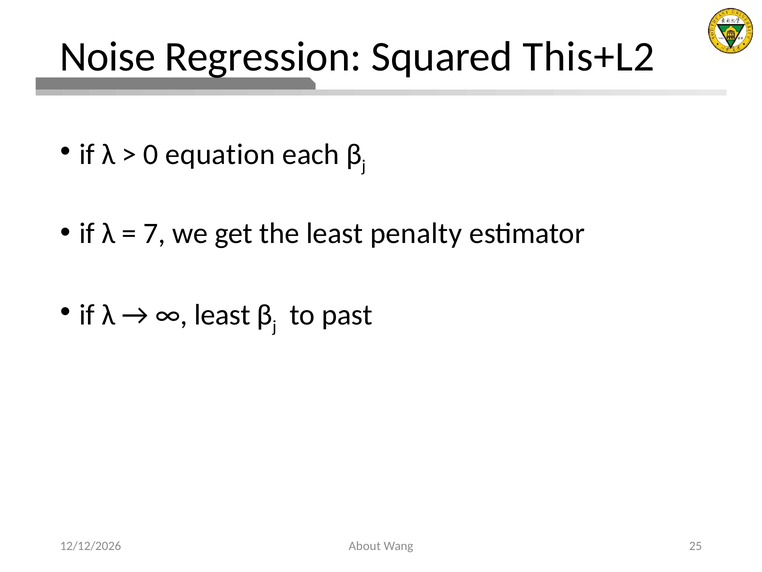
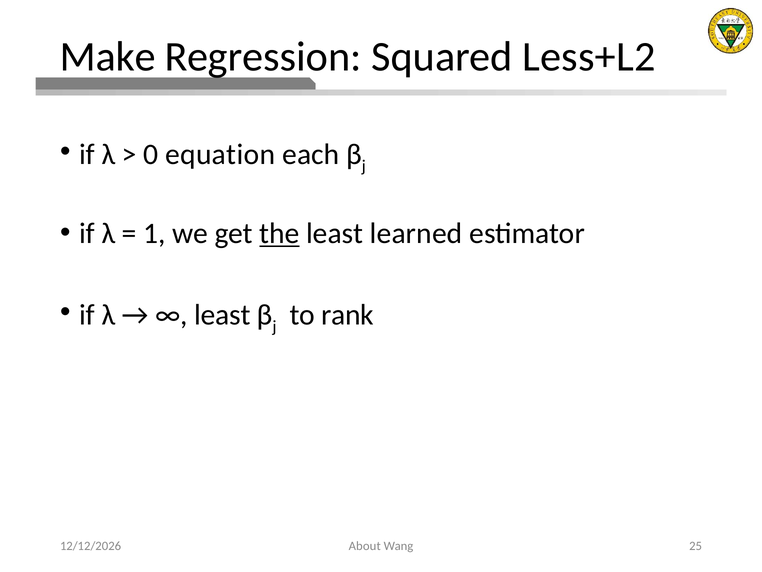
Noise: Noise -> Make (108, 57)
This+L2: This+L2 -> Less+L2 (589, 57)
7: 7 -> 1 (154, 233)
the underline: none -> present (279, 233)
penalty: penalty -> learned (416, 233)
past: past -> rank (347, 315)
